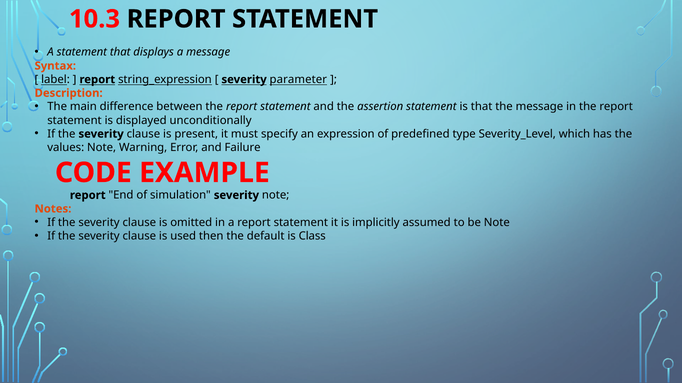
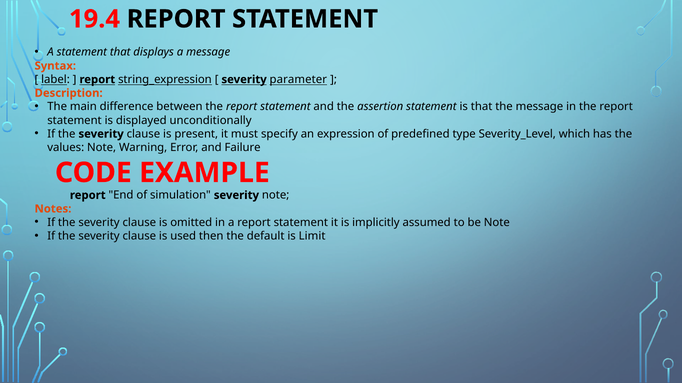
10.3: 10.3 -> 19.4 (94, 19)
Class: Class -> Limit (312, 236)
